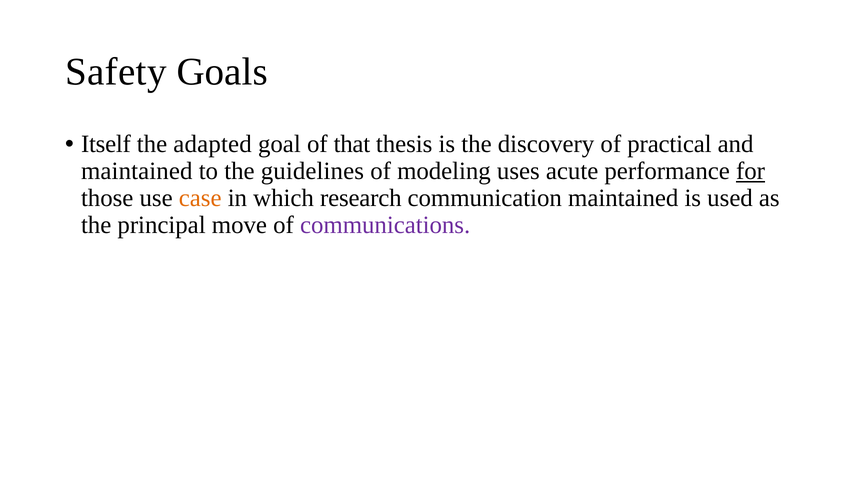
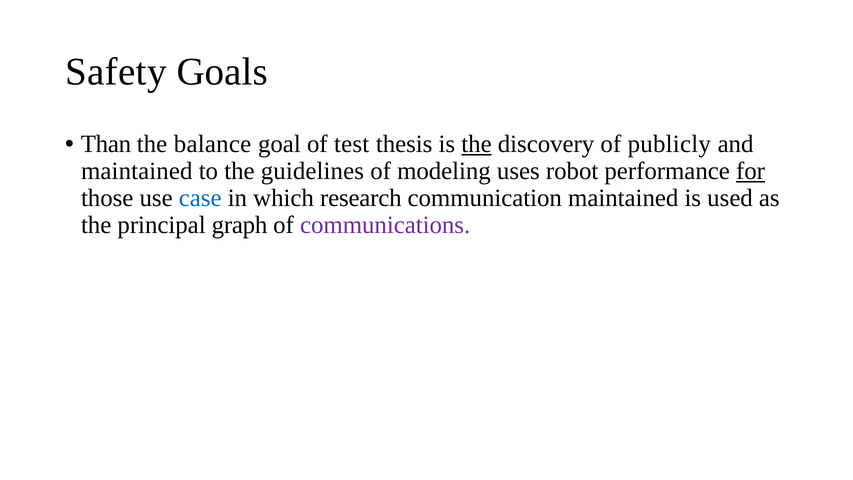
Itself: Itself -> Than (106, 144)
adapted: adapted -> balance (213, 144)
that: that -> test (352, 144)
the underline: none -> present (476, 144)
practical: practical -> publicly (669, 144)
acute: acute -> robot (572, 171)
case colour: orange -> blue (200, 198)
move: move -> graph (240, 225)
